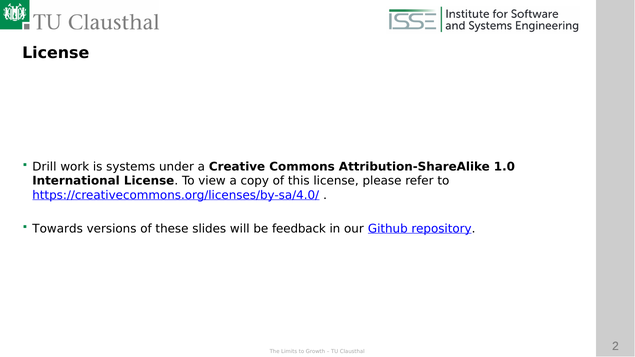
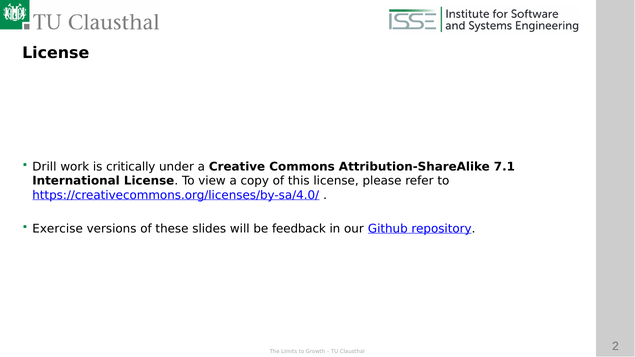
systems: systems -> critically (131, 167)
1.0: 1.0 -> 7.1 (504, 167)
Towards: Towards -> Exercise (58, 229)
